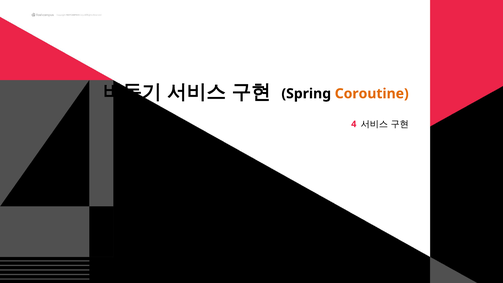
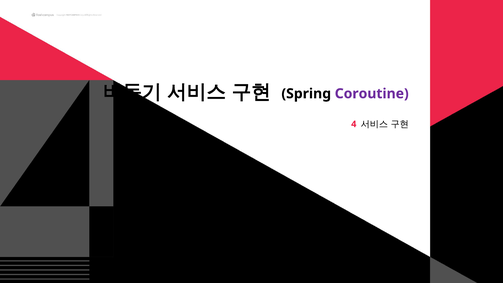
Coroutine colour: orange -> purple (372, 94)
